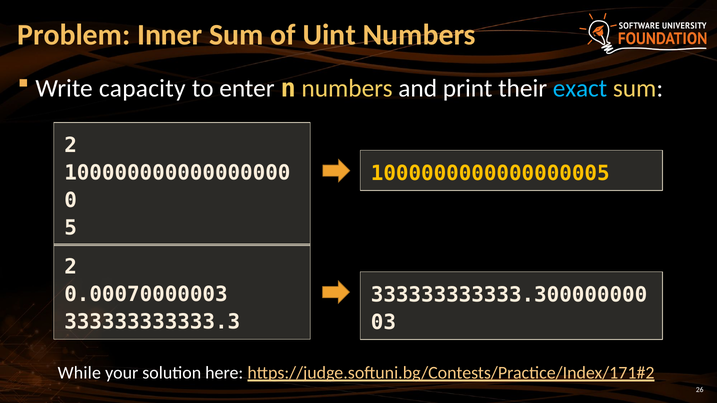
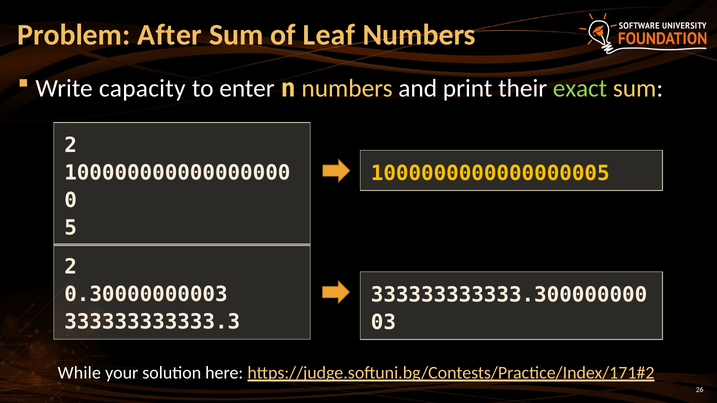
Inner: Inner -> After (170, 35)
Uint: Uint -> Leaf (329, 35)
exact colour: light blue -> light green (580, 88)
0.00070000003: 0.00070000003 -> 0.30000000003 (146, 295)
